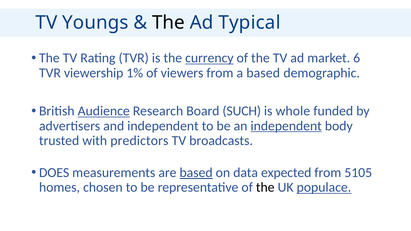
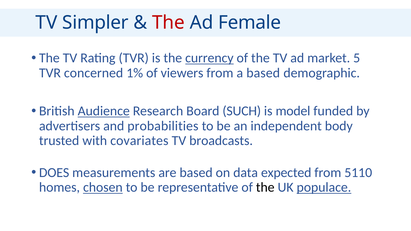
Youngs: Youngs -> Simpler (95, 23)
The colour: black -> red (168, 23)
Typical: Typical -> Female (250, 23)
6: 6 -> 5 (357, 58)
viewership: viewership -> concerned (94, 73)
whole: whole -> model (293, 111)
and independent: independent -> probabilities (163, 126)
independent underline: present -> none (286, 126)
predictors: predictors -> covariates (139, 141)
based underline: present -> none (196, 173)
5105: 5105 -> 5110 (358, 173)
chosen underline: none -> present (103, 188)
